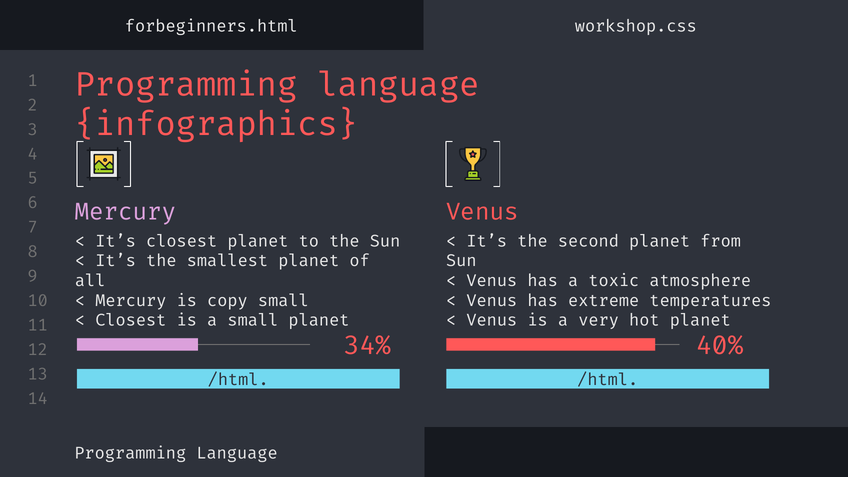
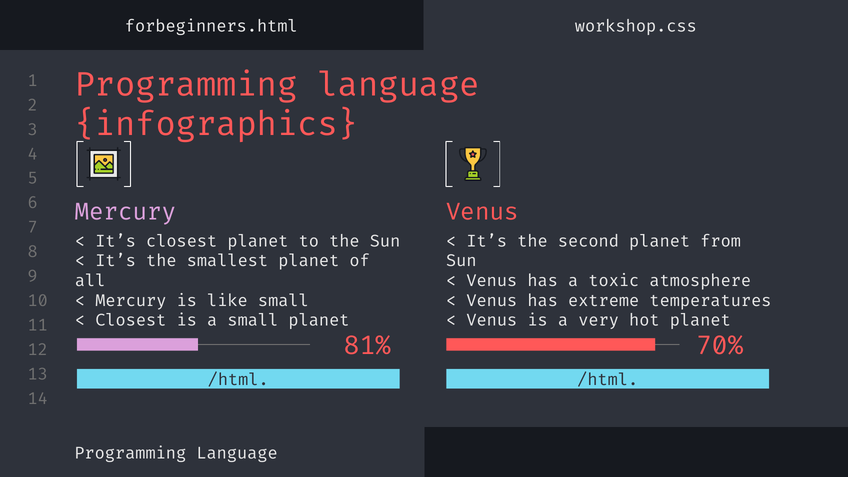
copy: copy -> like (227, 301)
34%: 34% -> 81% (367, 346)
40%: 40% -> 70% (720, 346)
